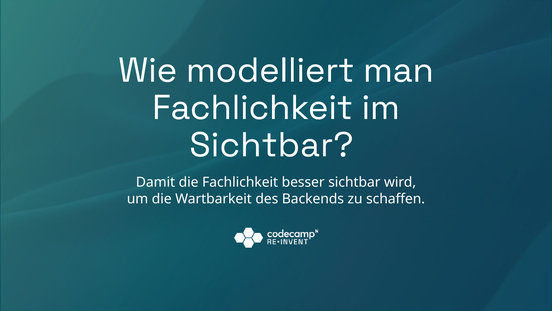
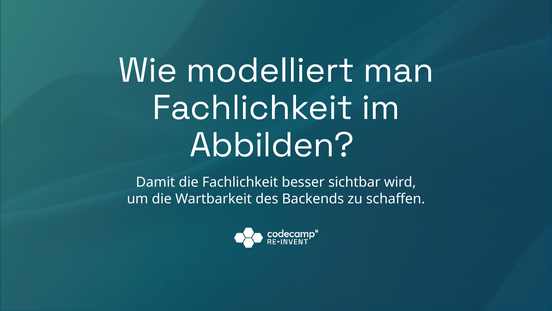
Sichtbar: Sichtbar -> Abbilden (272, 145)
